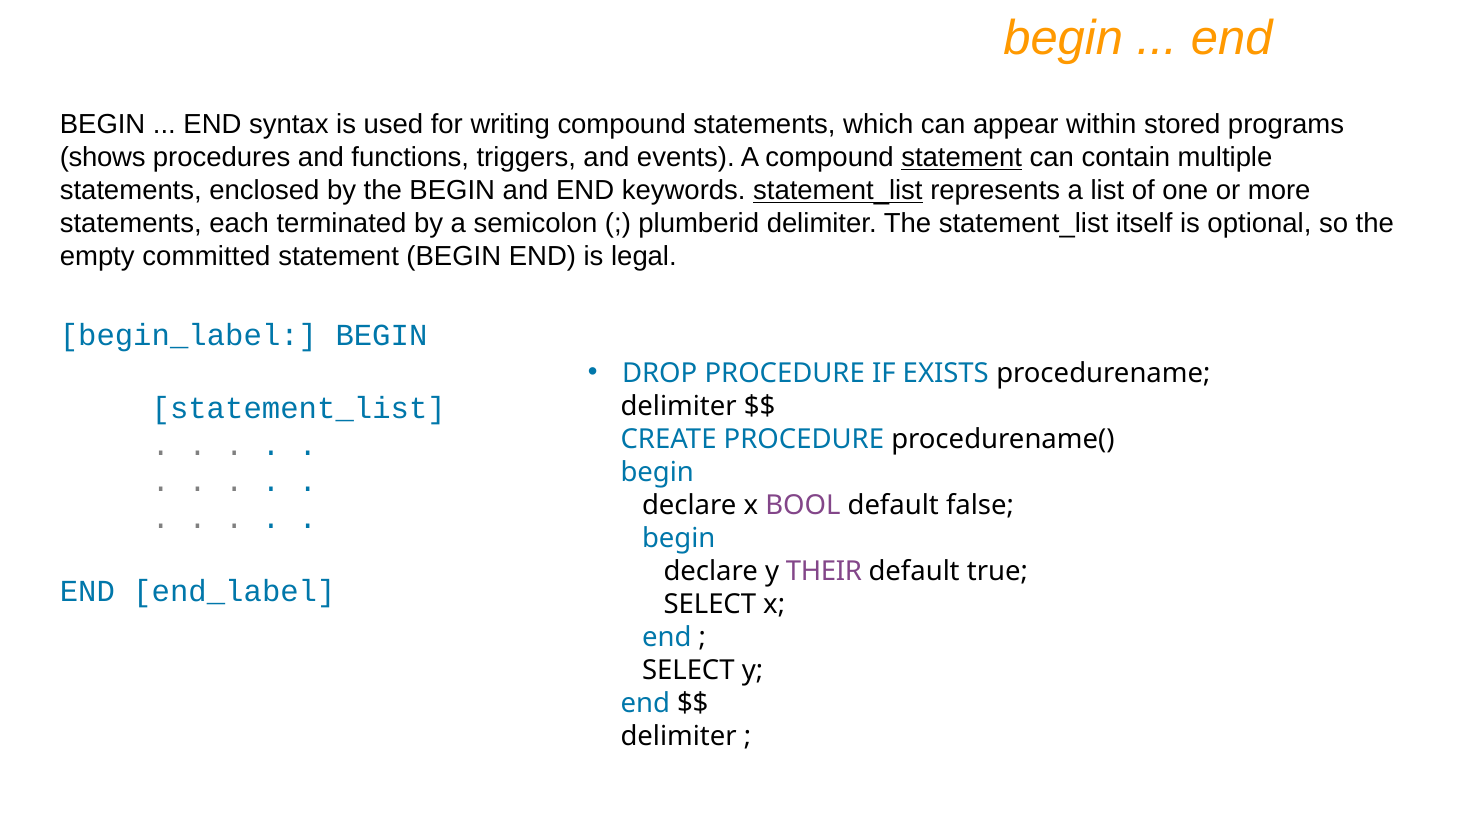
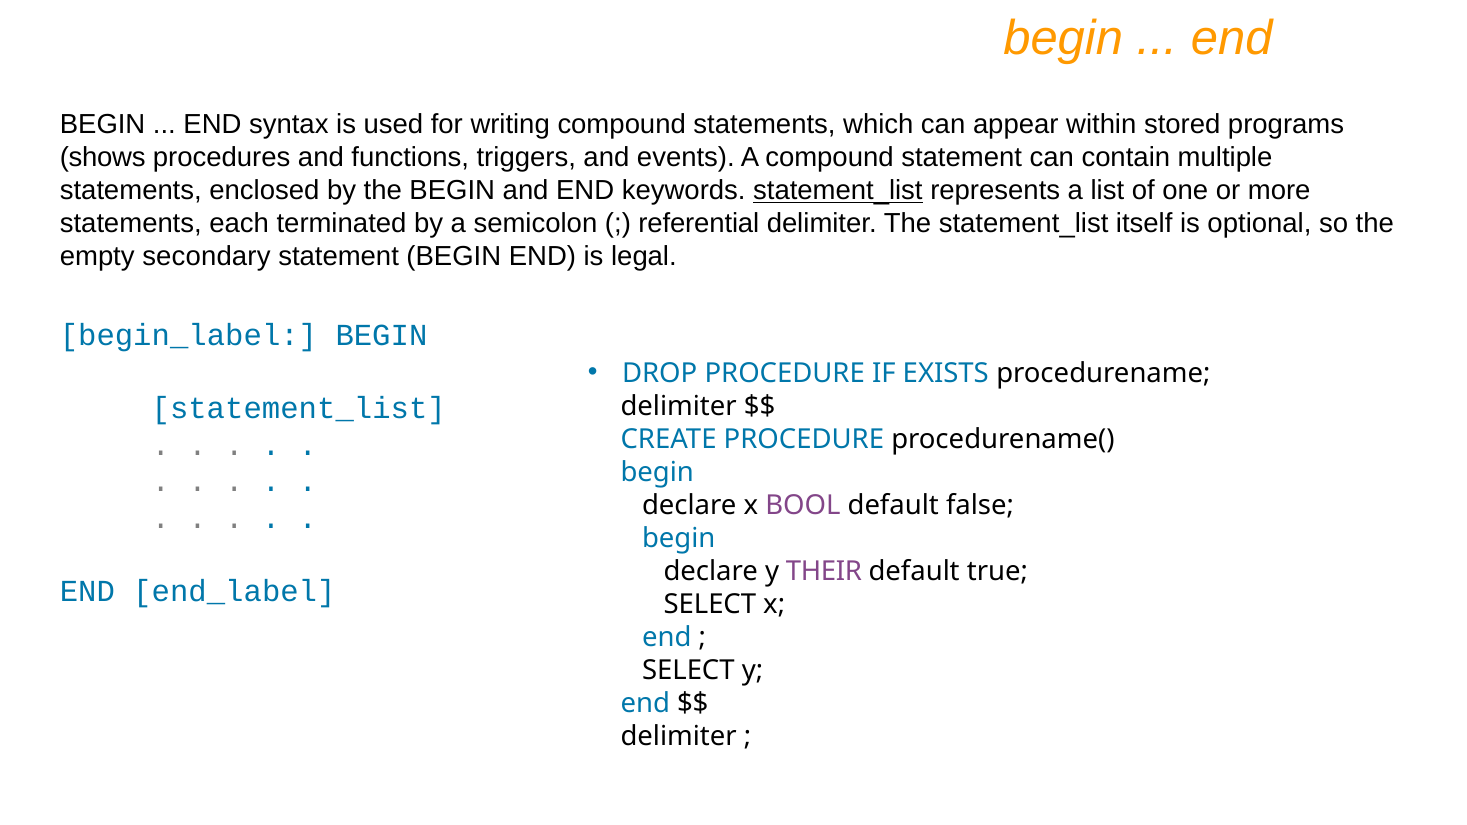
statement underline: present -> none (962, 158)
plumberid: plumberid -> referential (699, 224)
committed: committed -> secondary (206, 257)
